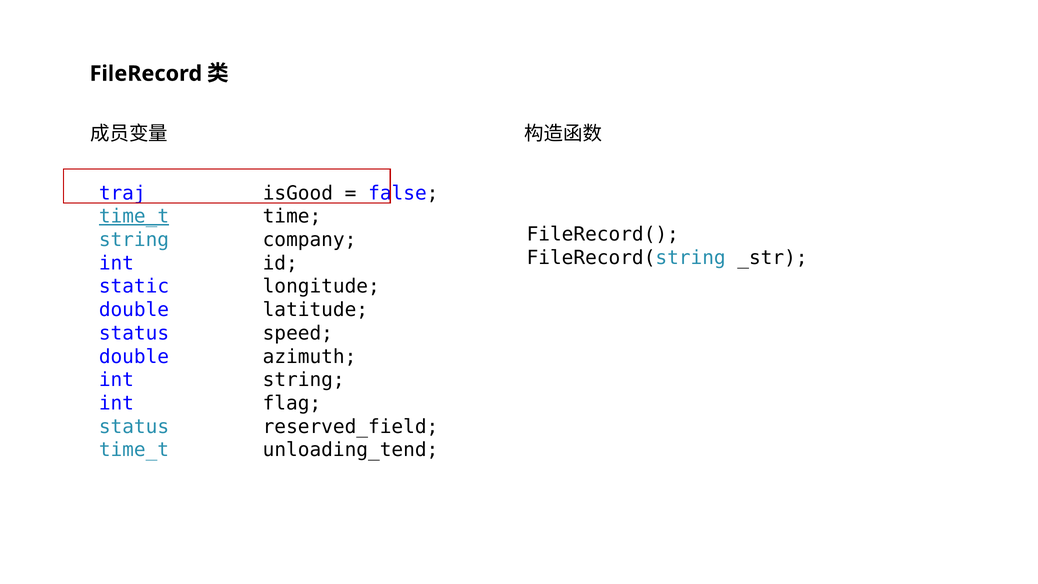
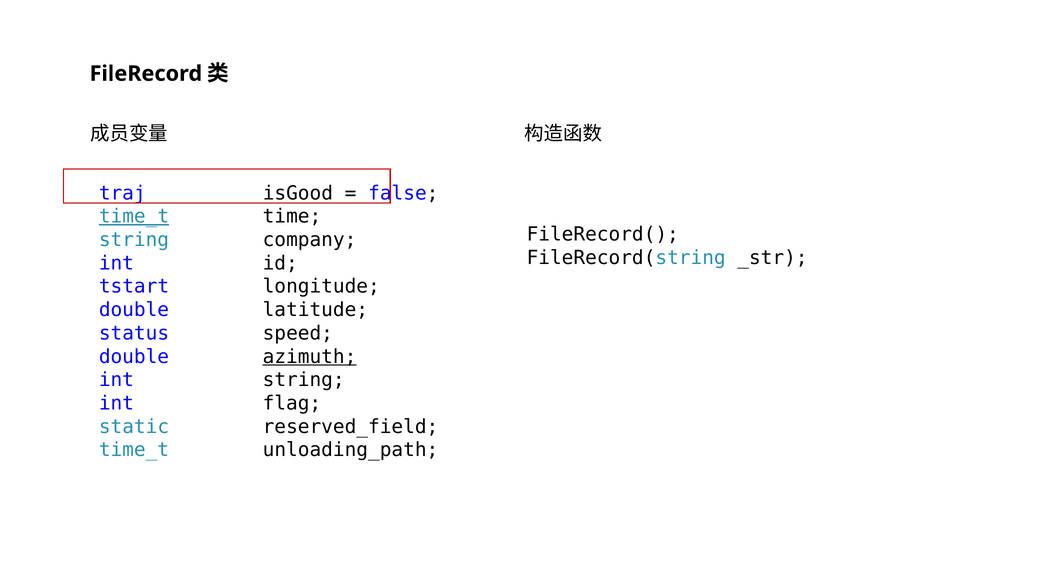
static: static -> tstart (134, 286)
azimuth underline: none -> present (310, 357)
status: status -> static (134, 427)
unloading_tend: unloading_tend -> unloading_path (350, 450)
